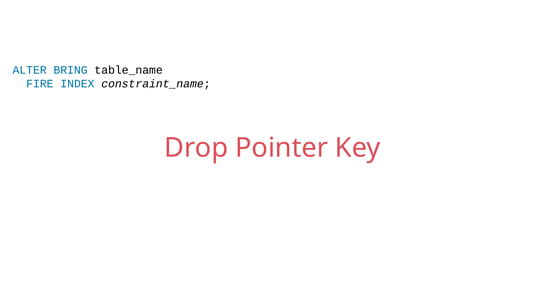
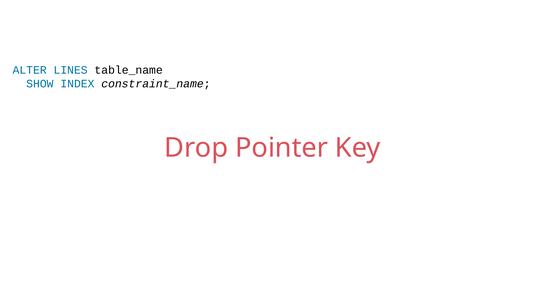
BRING: BRING -> LINES (71, 70)
FIRE: FIRE -> SHOW (40, 84)
